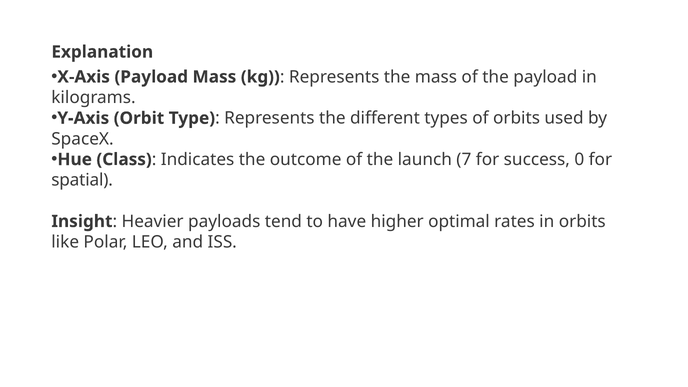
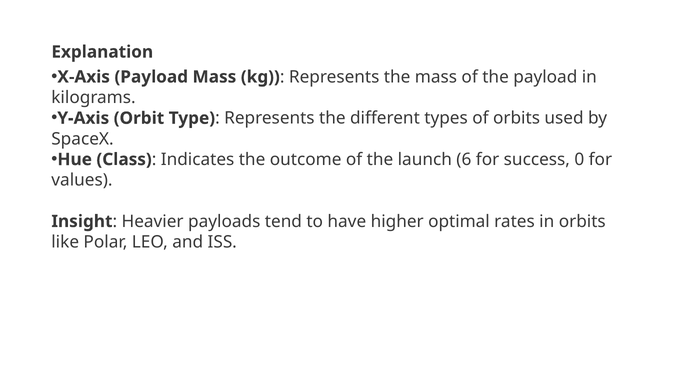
7: 7 -> 6 (464, 159)
spatial: spatial -> values (82, 180)
